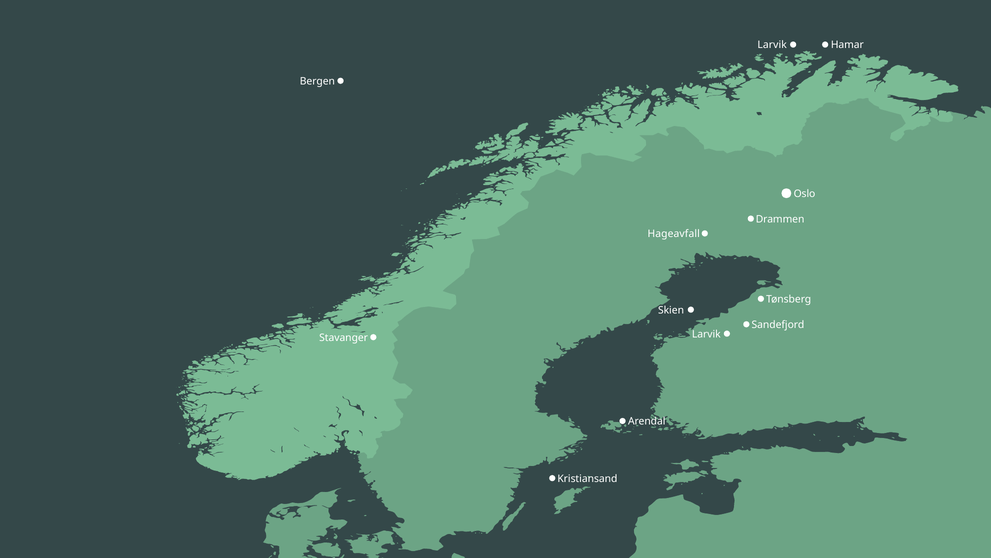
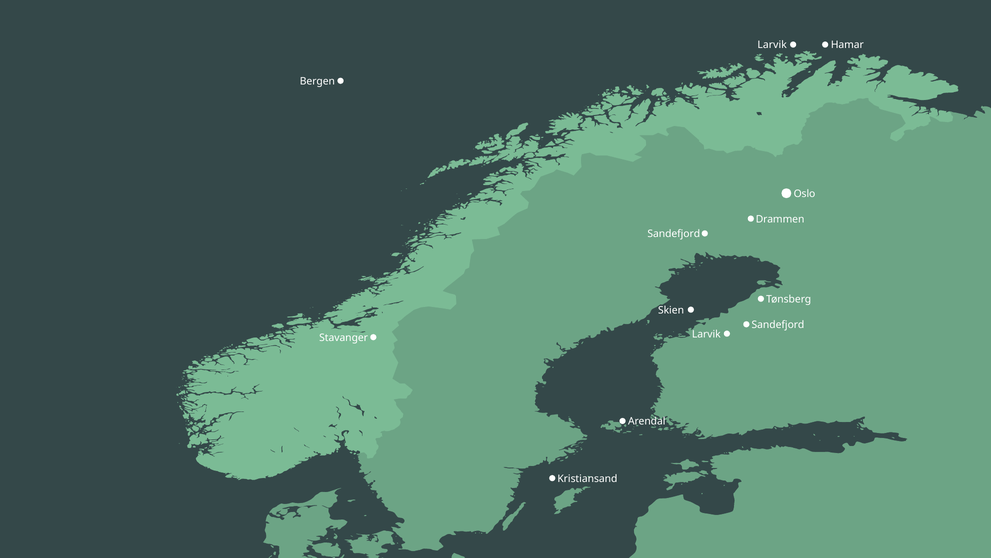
Hageavfall: Hageavfall -> Sandefjord (674, 234)
